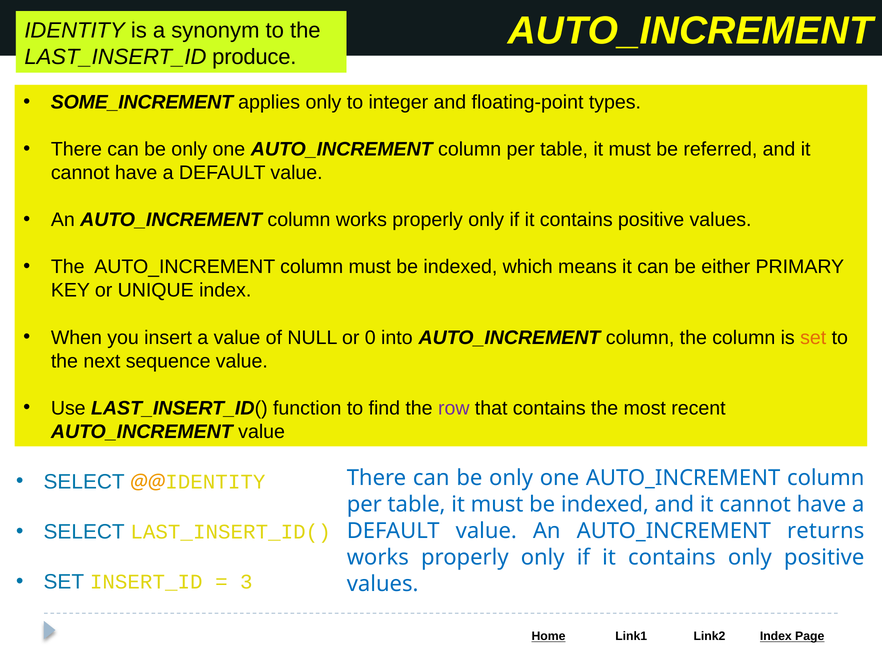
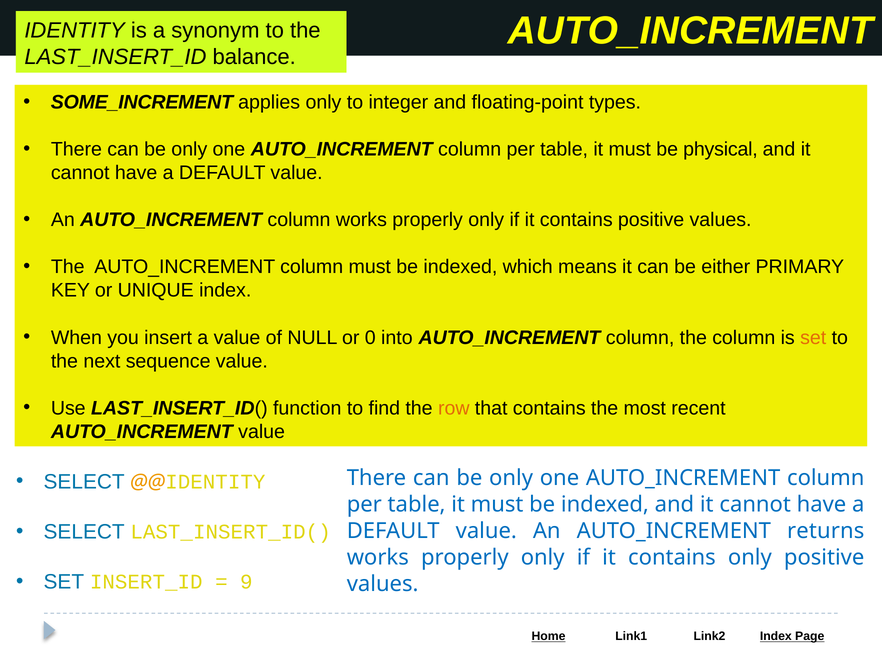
produce: produce -> balance (254, 57)
referred: referred -> physical (720, 149)
row colour: purple -> orange (454, 408)
3: 3 -> 9 (246, 581)
